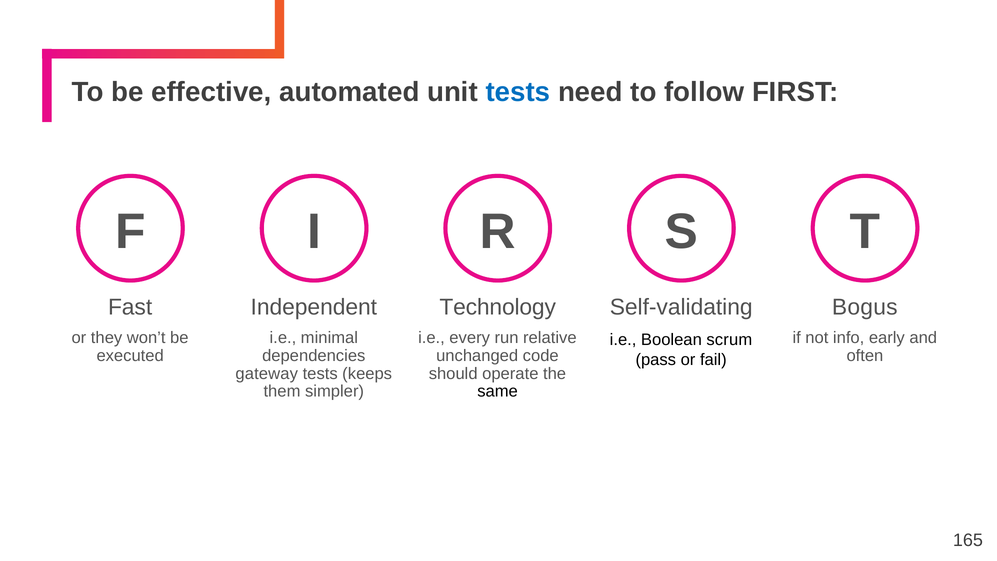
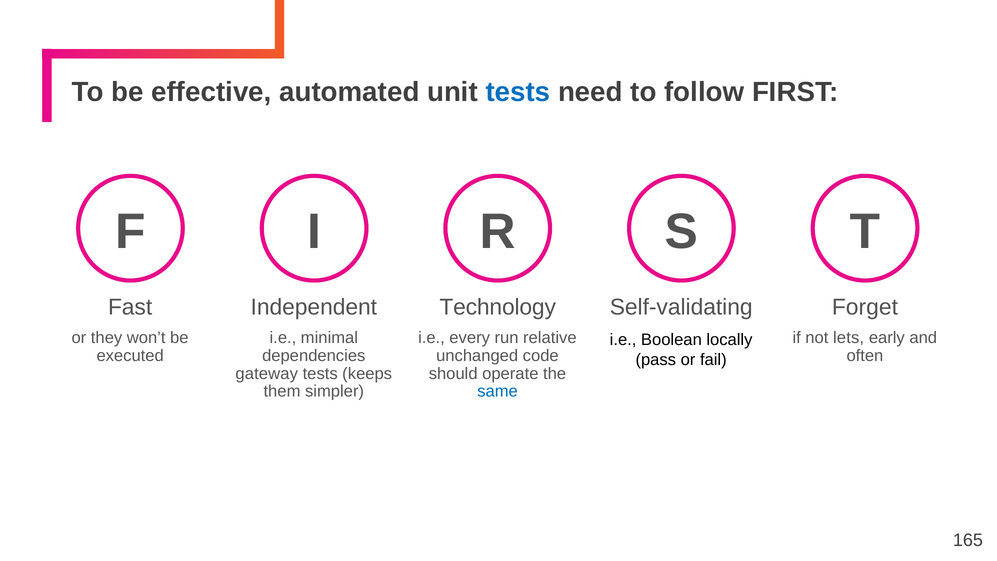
Bogus: Bogus -> Forget (865, 307)
info: info -> lets (849, 338)
scrum: scrum -> locally (729, 340)
same colour: black -> blue (498, 391)
